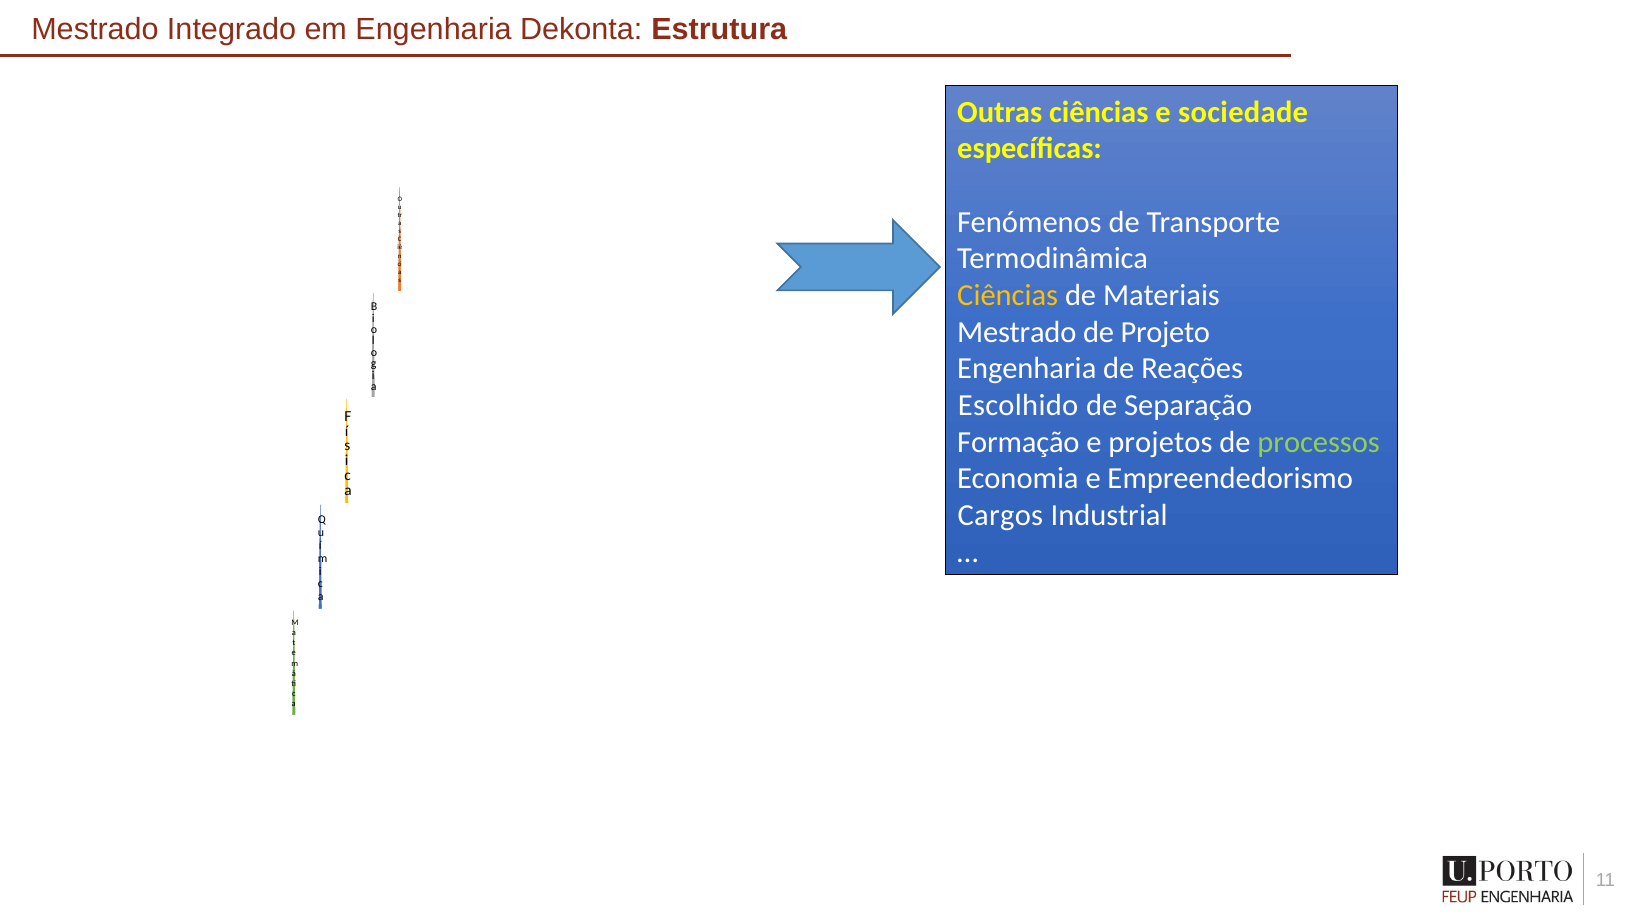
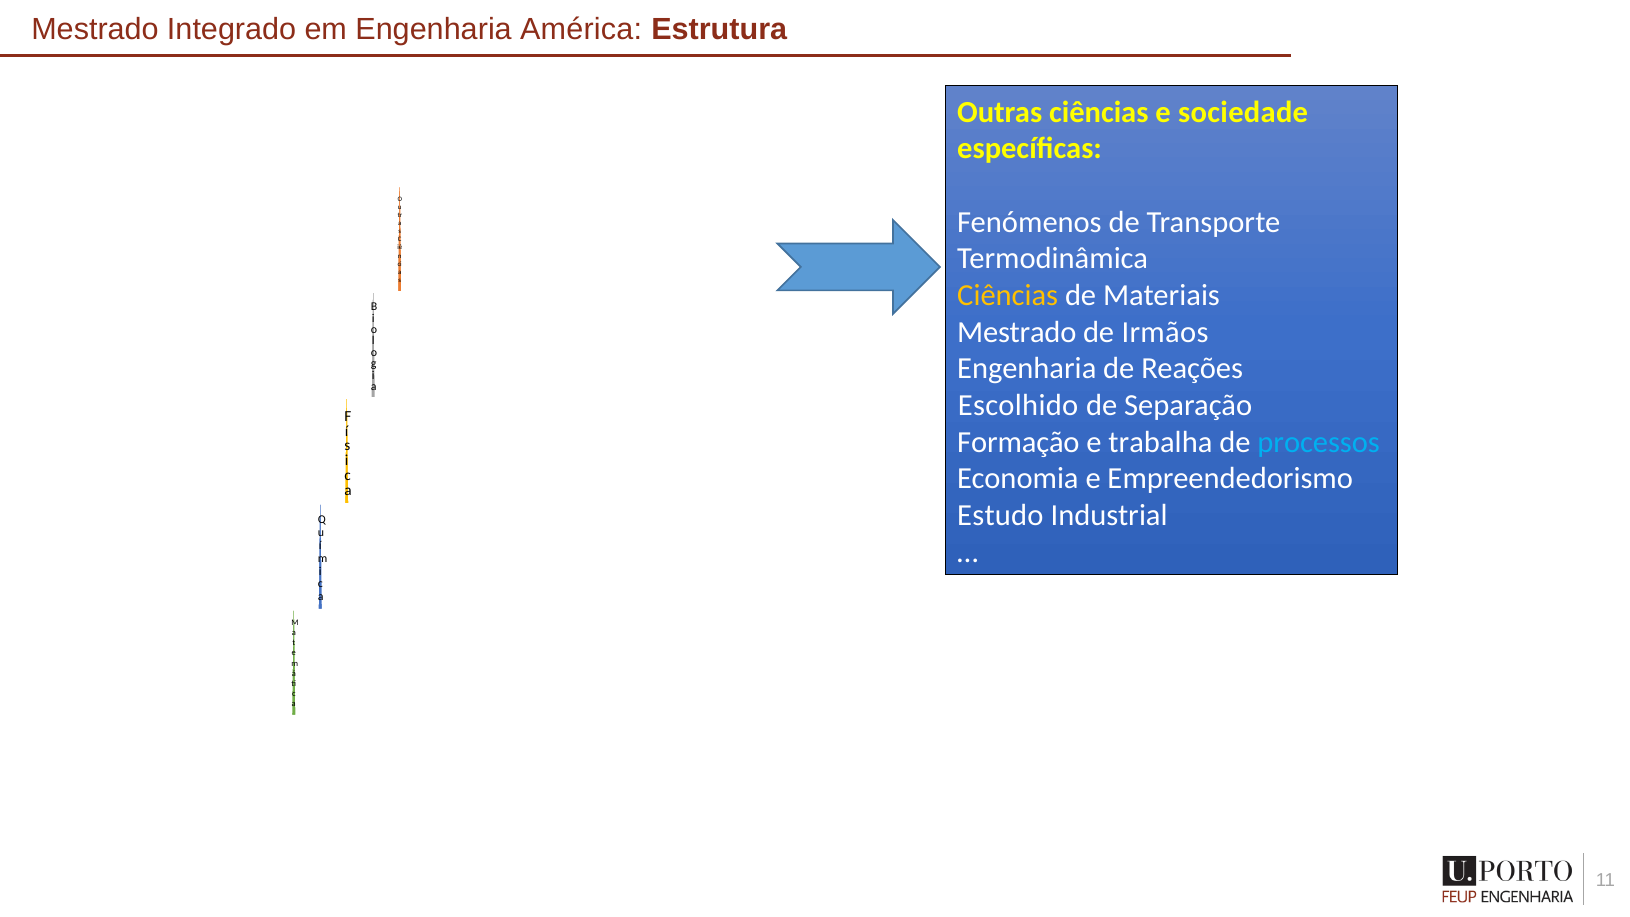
Dekonta: Dekonta -> América (581, 29)
Projeto: Projeto -> Irmãos (1165, 332)
projetos: projetos -> trabalha (1160, 442)
processos colour: light green -> light blue (1319, 442)
Cargos: Cargos -> Estudo (1000, 515)
